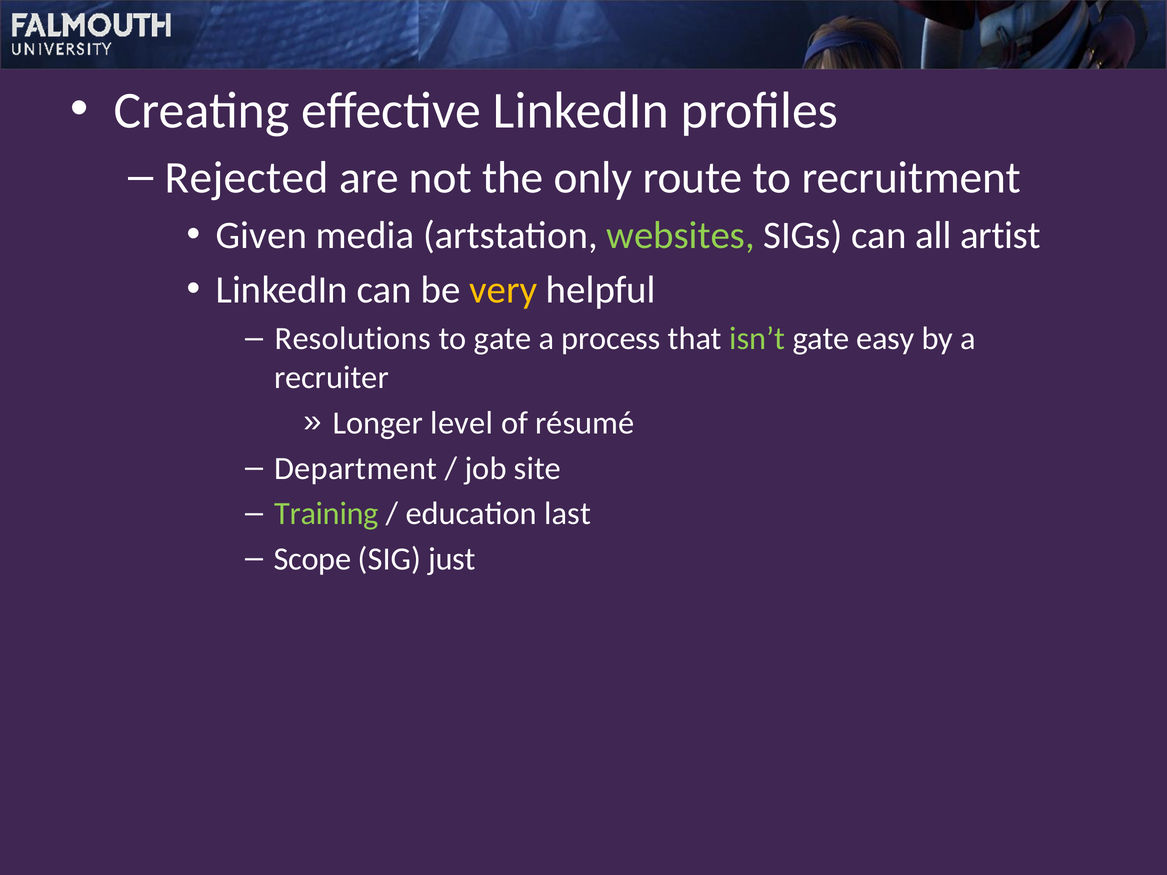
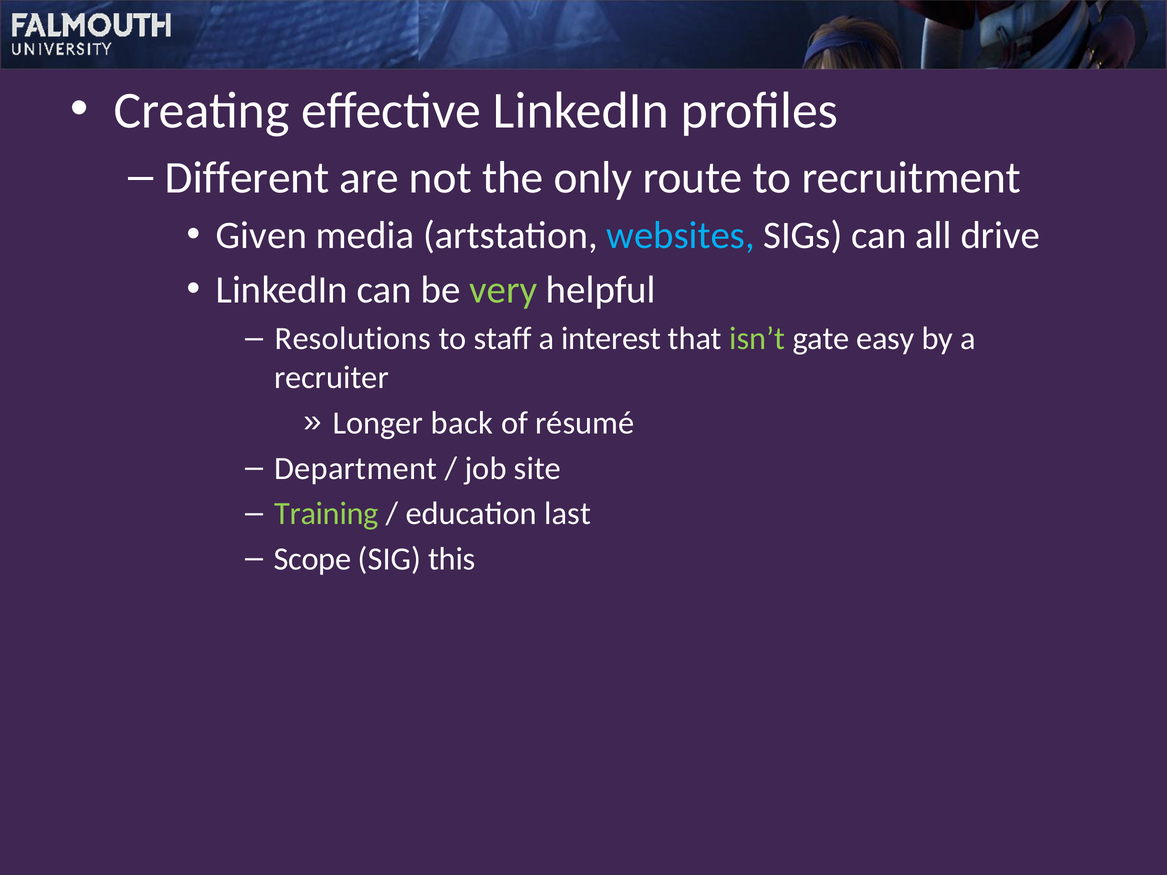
Rejected: Rejected -> Different (247, 178)
websites colour: light green -> light blue (681, 236)
artist: artist -> drive (1000, 236)
very colour: yellow -> light green (503, 290)
to gate: gate -> staff (503, 339)
process: process -> interest (611, 339)
level: level -> back (462, 423)
just: just -> this (452, 559)
